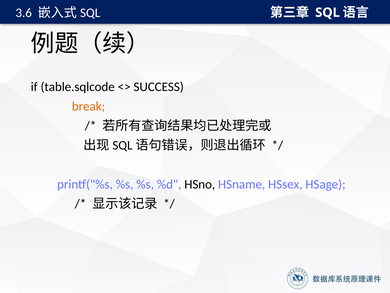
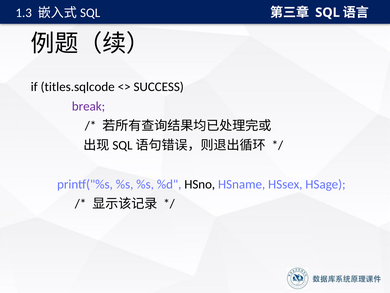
3.6: 3.6 -> 1.3 (24, 13)
table.sqlcode: table.sqlcode -> titles.sqlcode (78, 87)
break colour: orange -> purple (88, 106)
